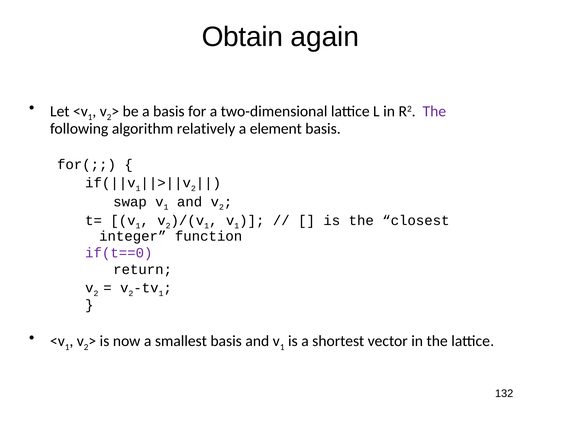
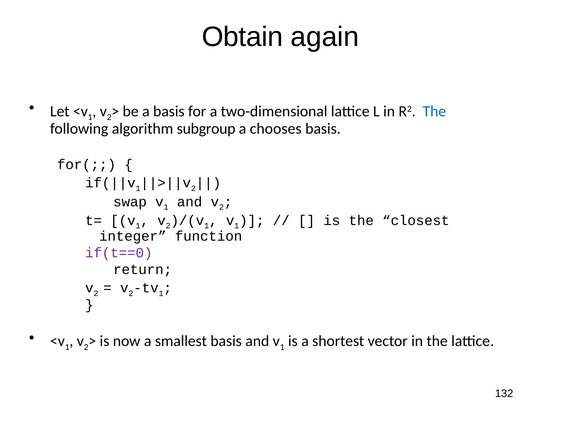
The colour: purple -> blue (434, 111)
relatively: relatively -> subgroup (206, 128)
element: element -> chooses (276, 128)
